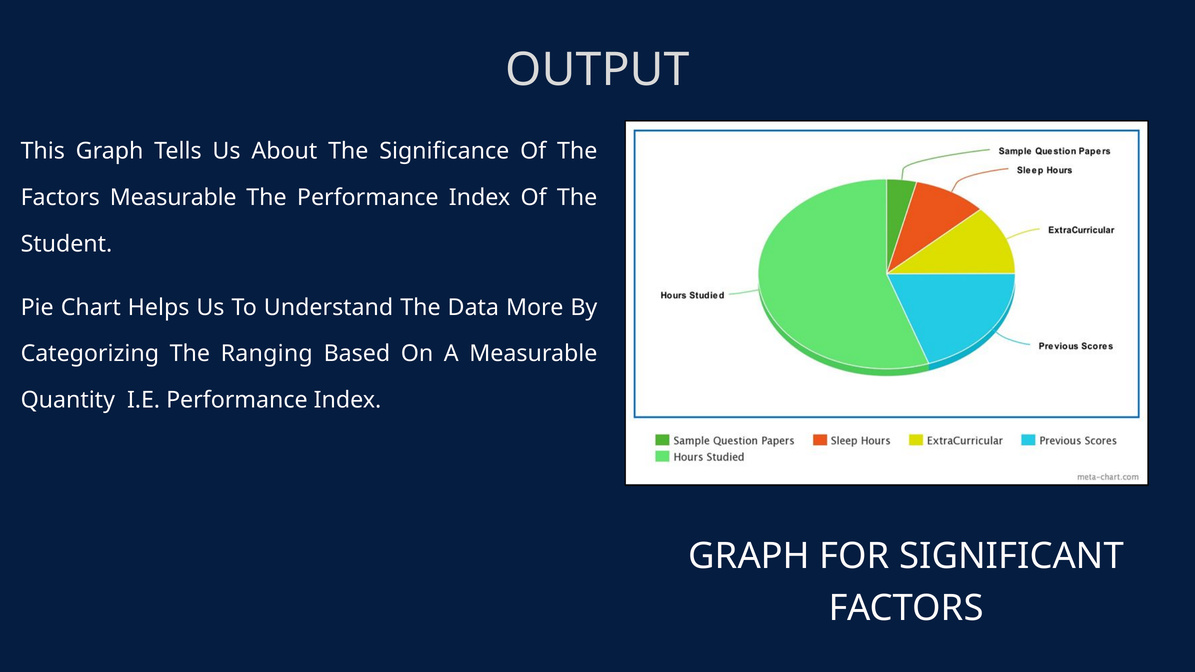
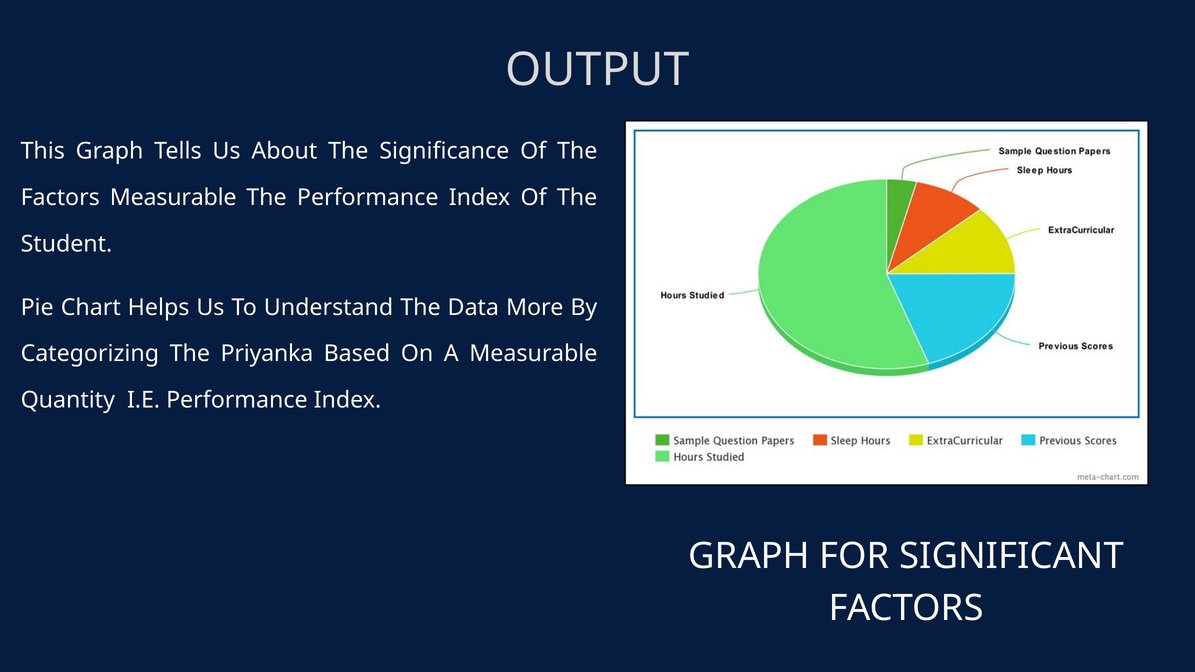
Ranging: Ranging -> Priyanka (267, 354)
